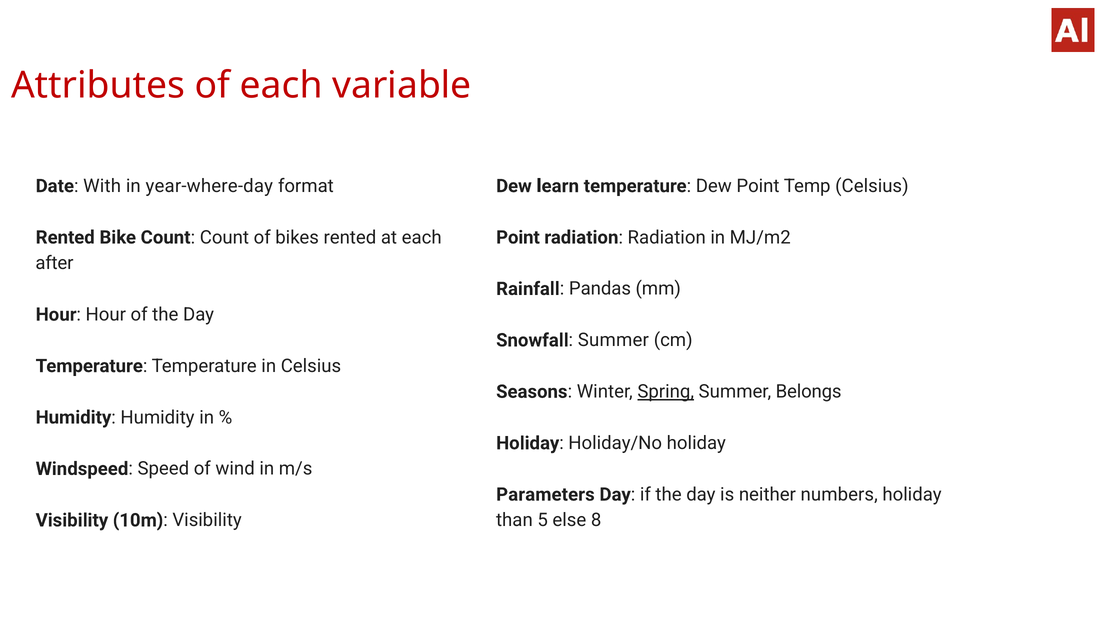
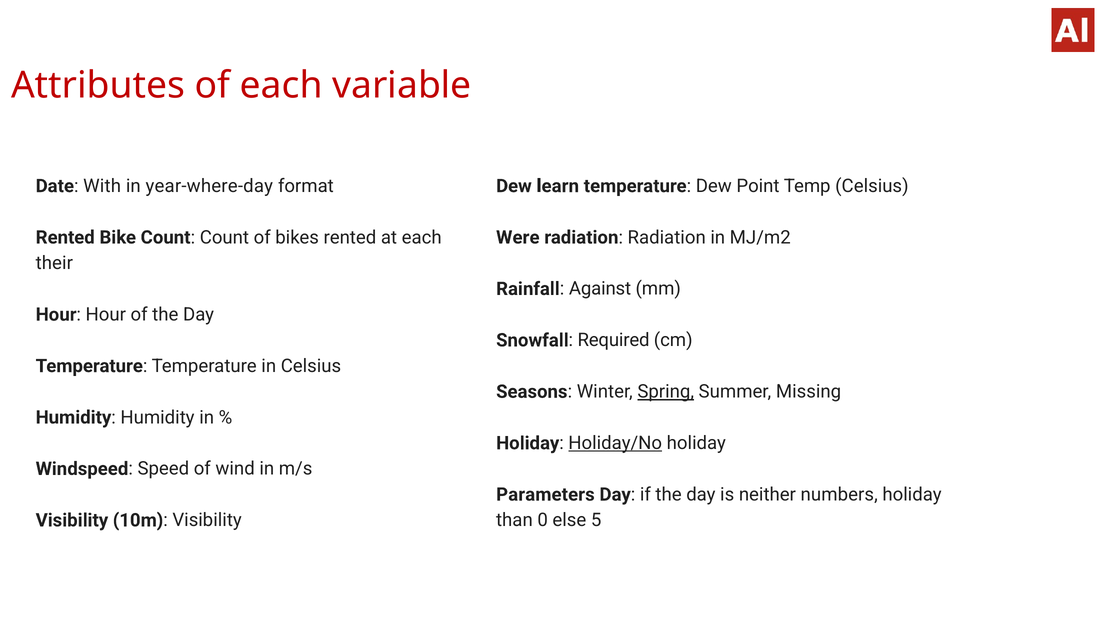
Point: Point -> Were (518, 237)
after: after -> their (54, 263)
Pandas: Pandas -> Against (600, 289)
Snowfall Summer: Summer -> Required (614, 340)
Belongs: Belongs -> Missing (809, 392)
Holiday/No underline: none -> present (615, 443)
5: 5 -> 0 (543, 520)
8: 8 -> 5 (596, 520)
